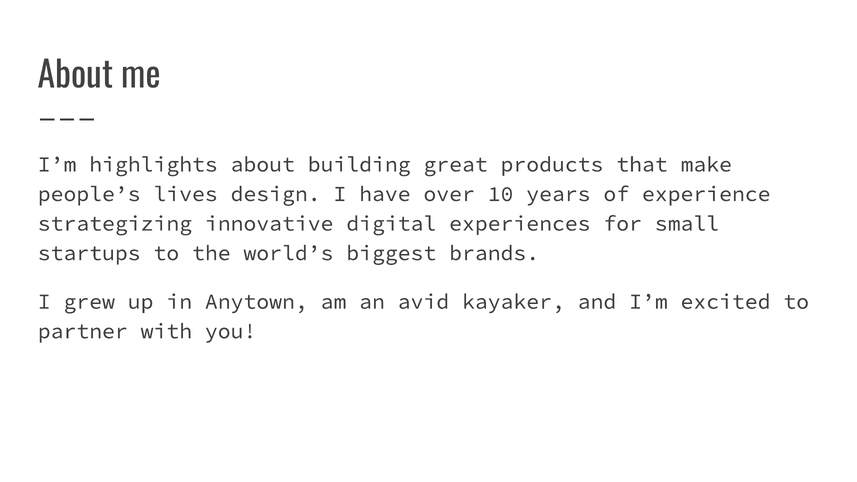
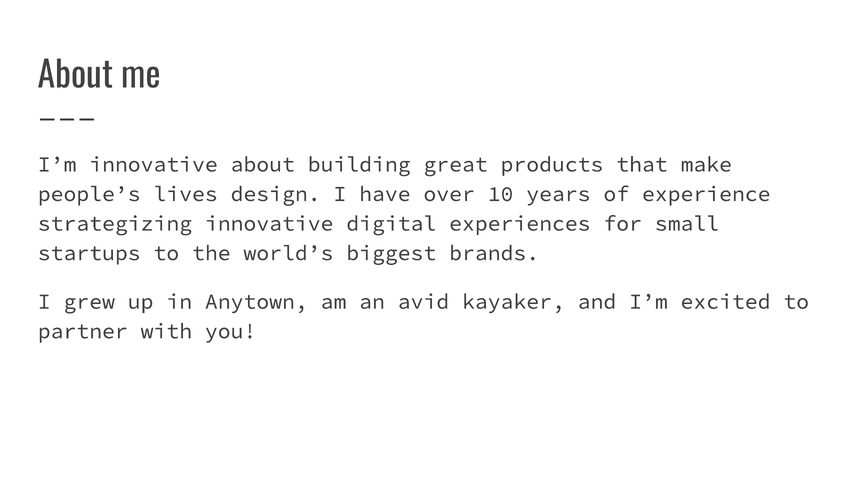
I’m highlights: highlights -> innovative (153, 164)
